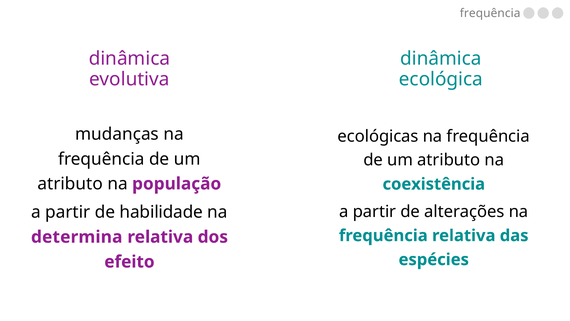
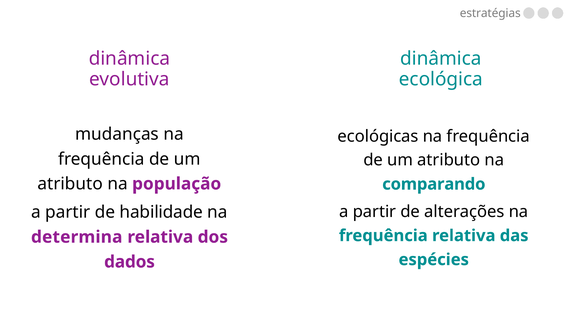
frequência: frequência -> estratégias (490, 13)
coexistência: coexistência -> comparando (434, 184)
efeito: efeito -> dados (129, 262)
